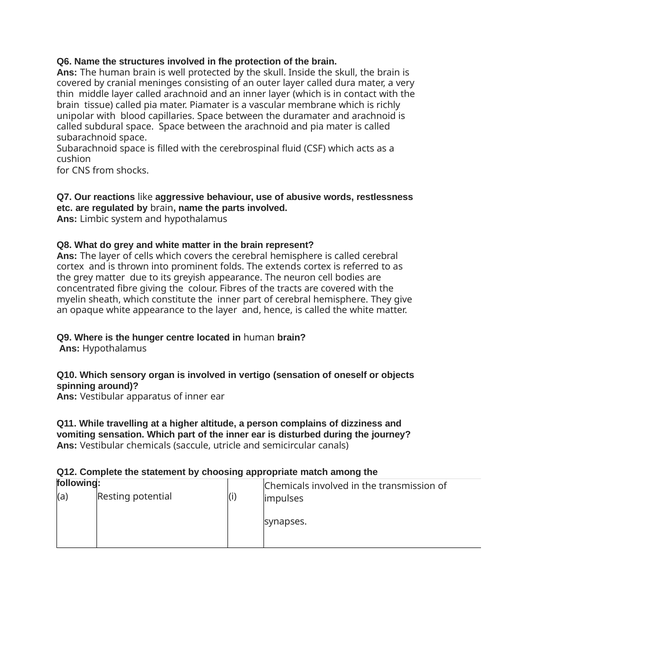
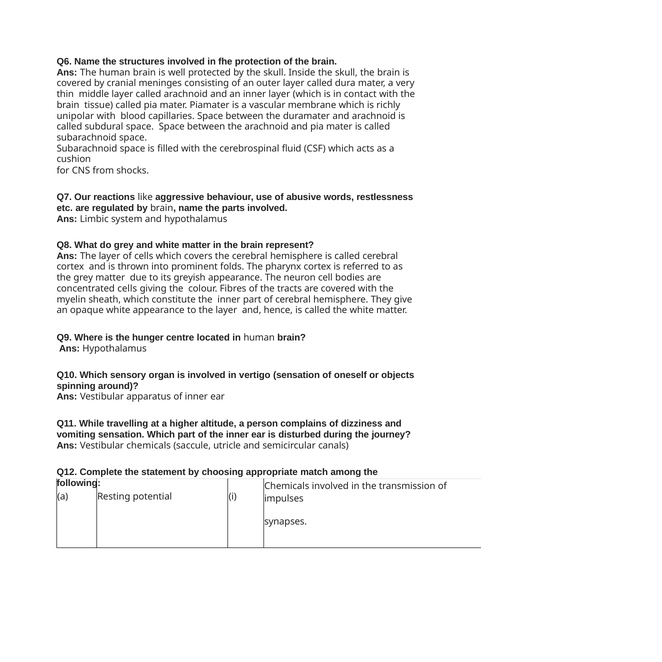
extends: extends -> pharynx (283, 267)
concentrated fibre: fibre -> cells (127, 289)
